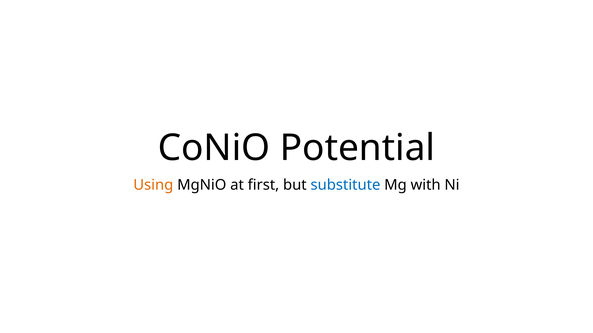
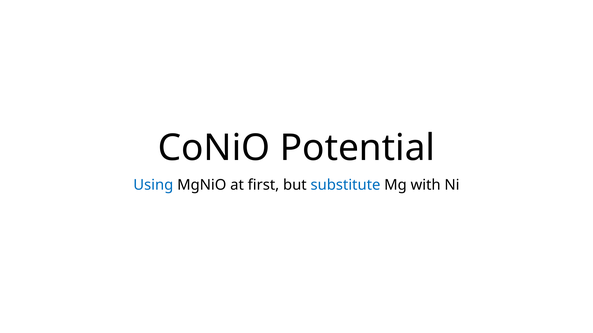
Using colour: orange -> blue (153, 185)
